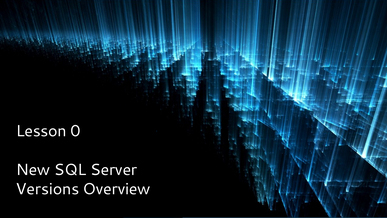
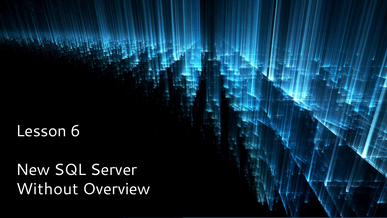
0: 0 -> 6 (76, 131)
Versions: Versions -> Without (47, 189)
